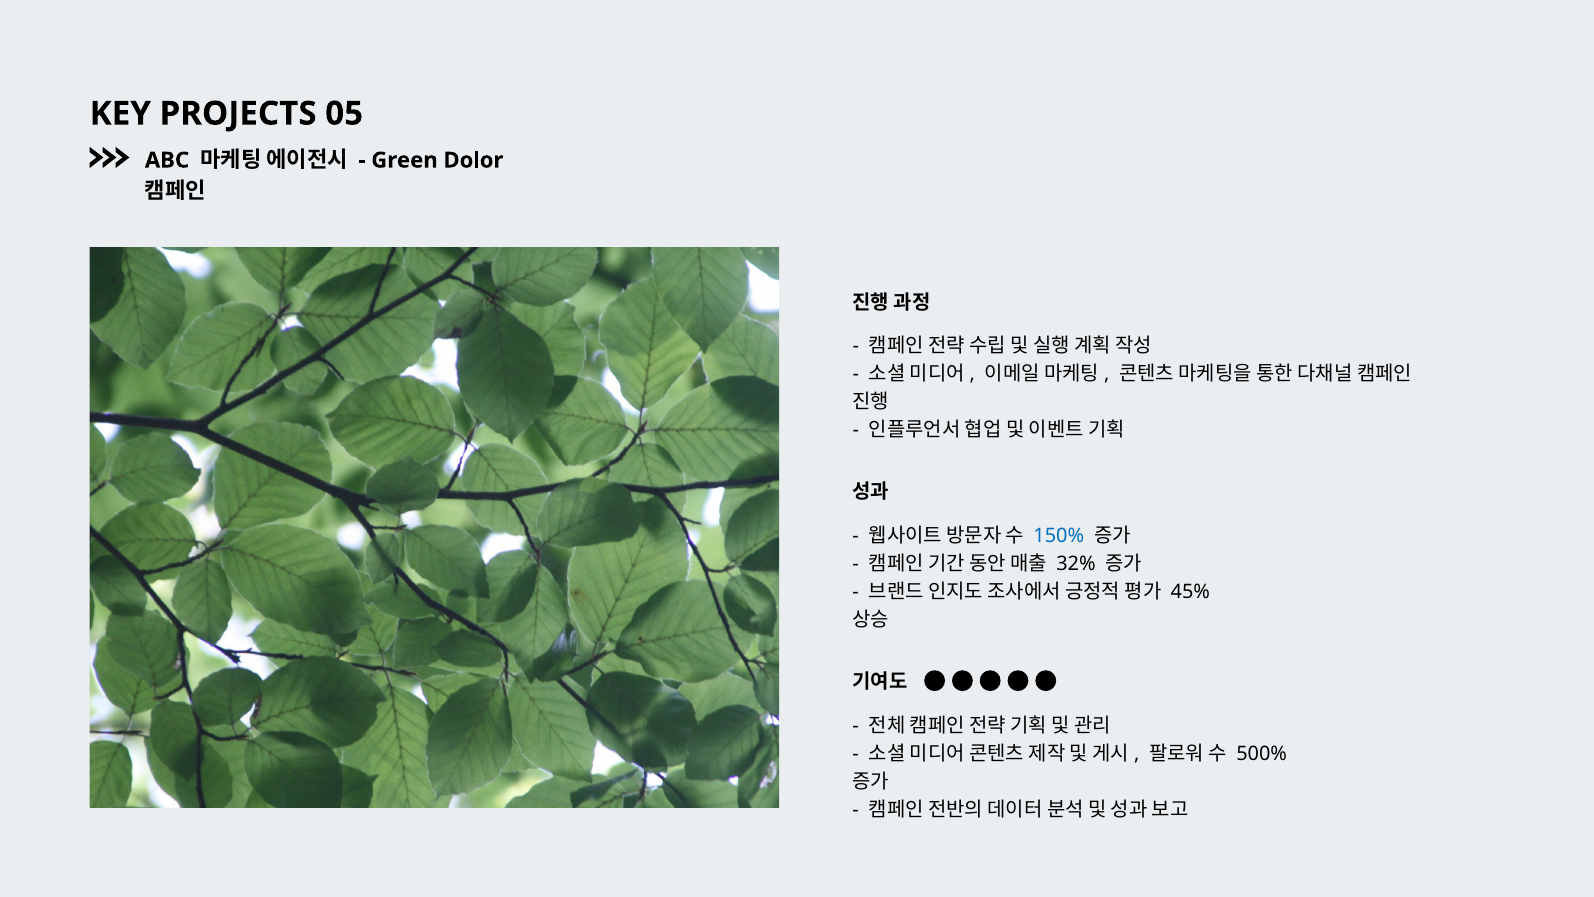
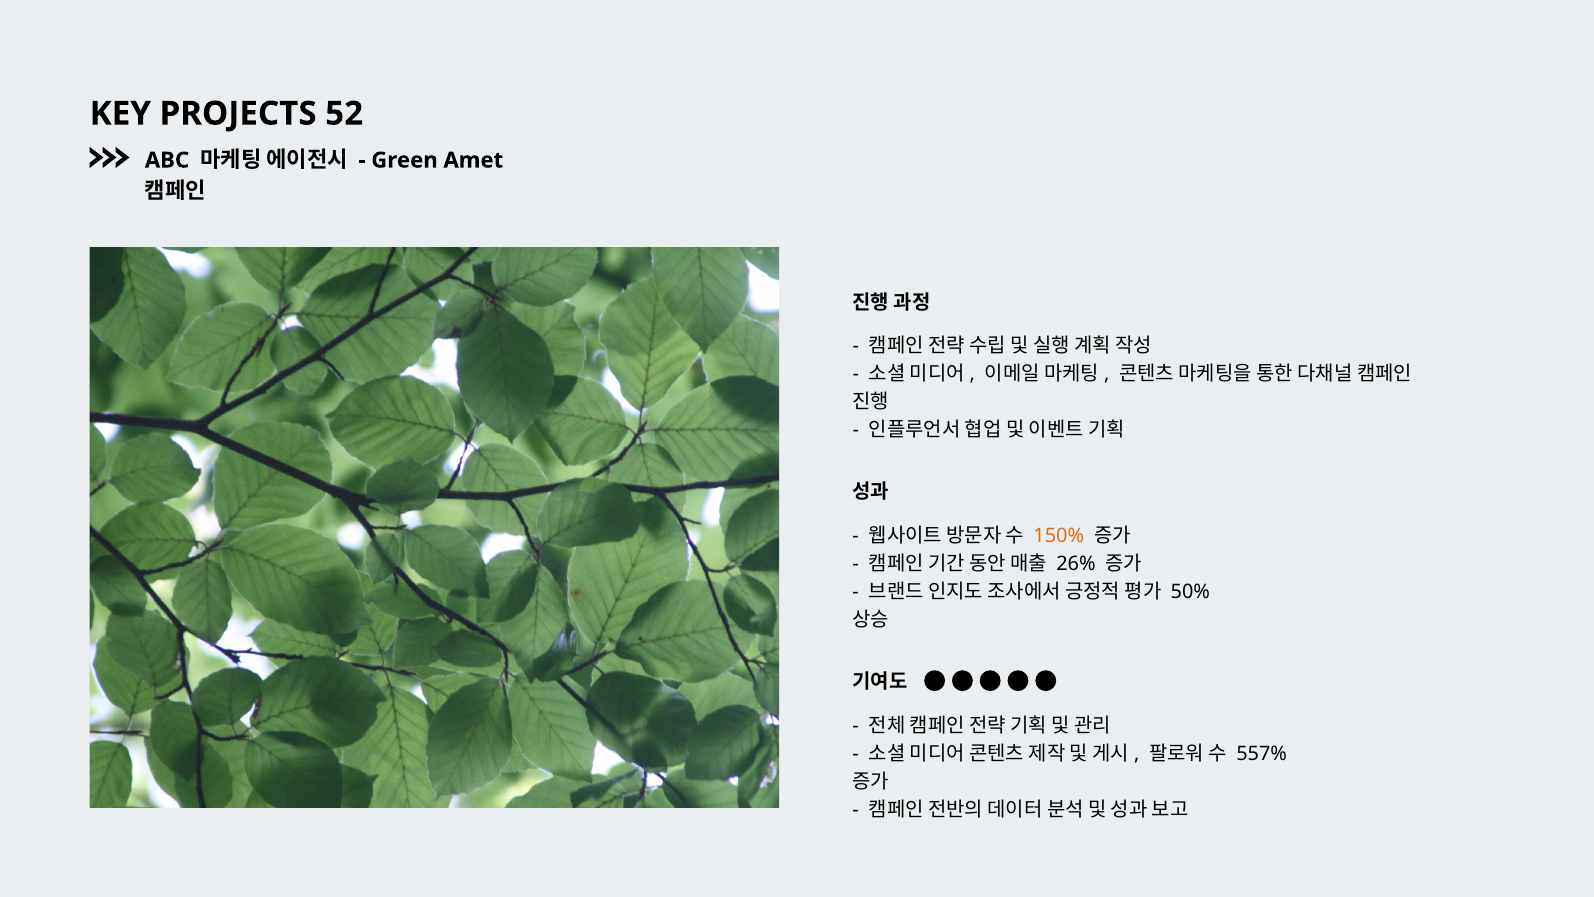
05: 05 -> 52 (344, 114)
Dolor: Dolor -> Amet (473, 160)
150% colour: blue -> orange (1059, 536)
32%: 32% -> 26% (1076, 564)
45%: 45% -> 50% (1190, 592)
500%: 500% -> 557% (1262, 754)
